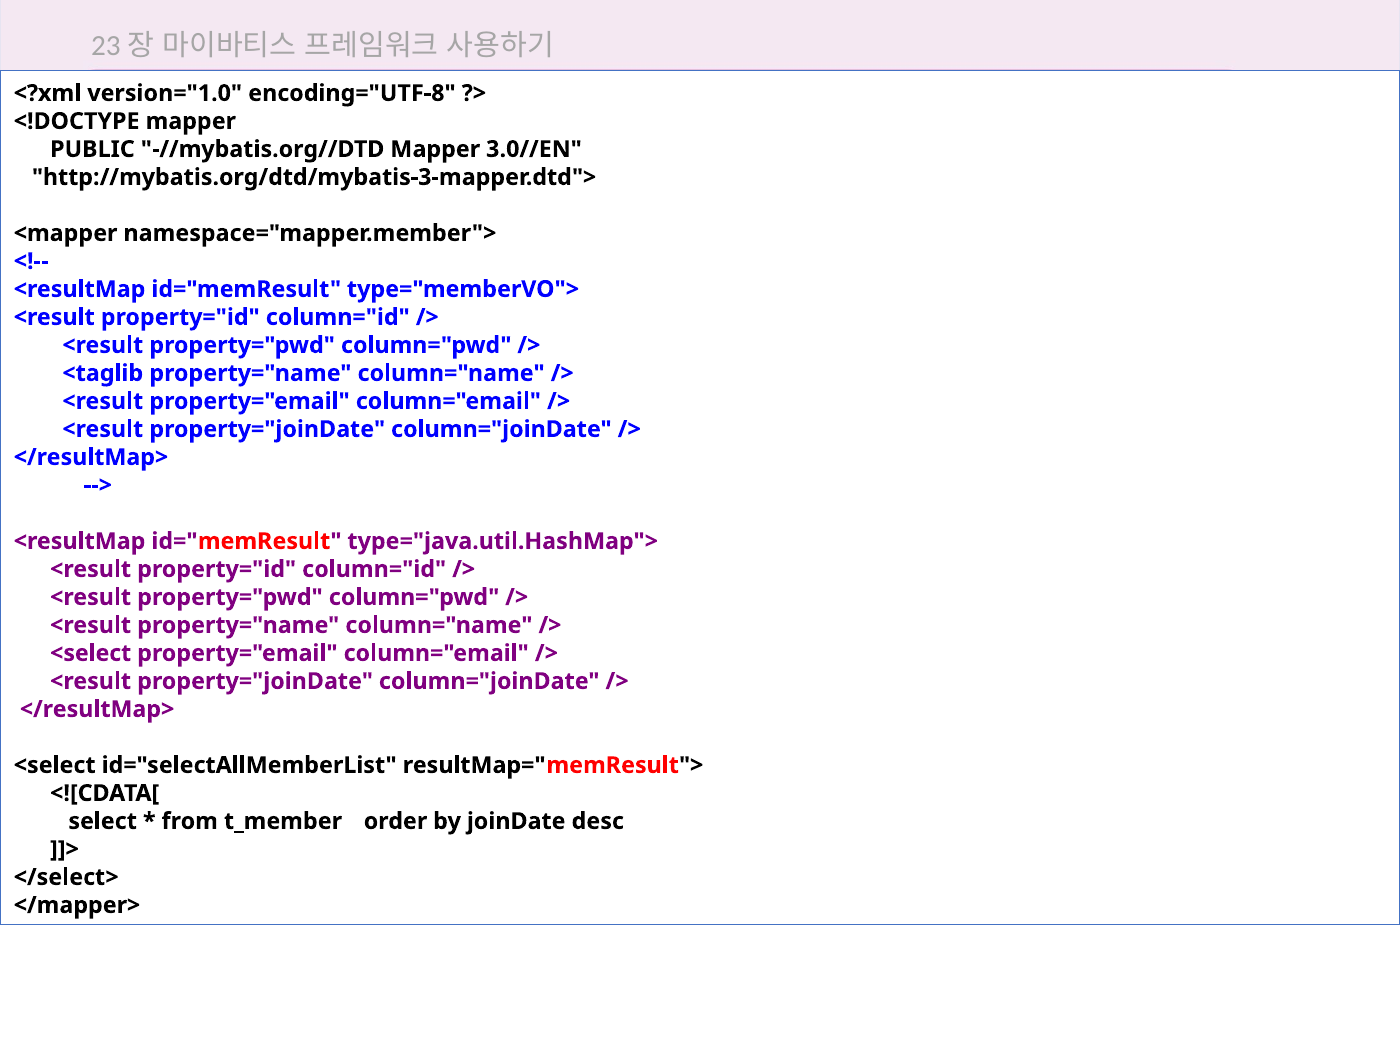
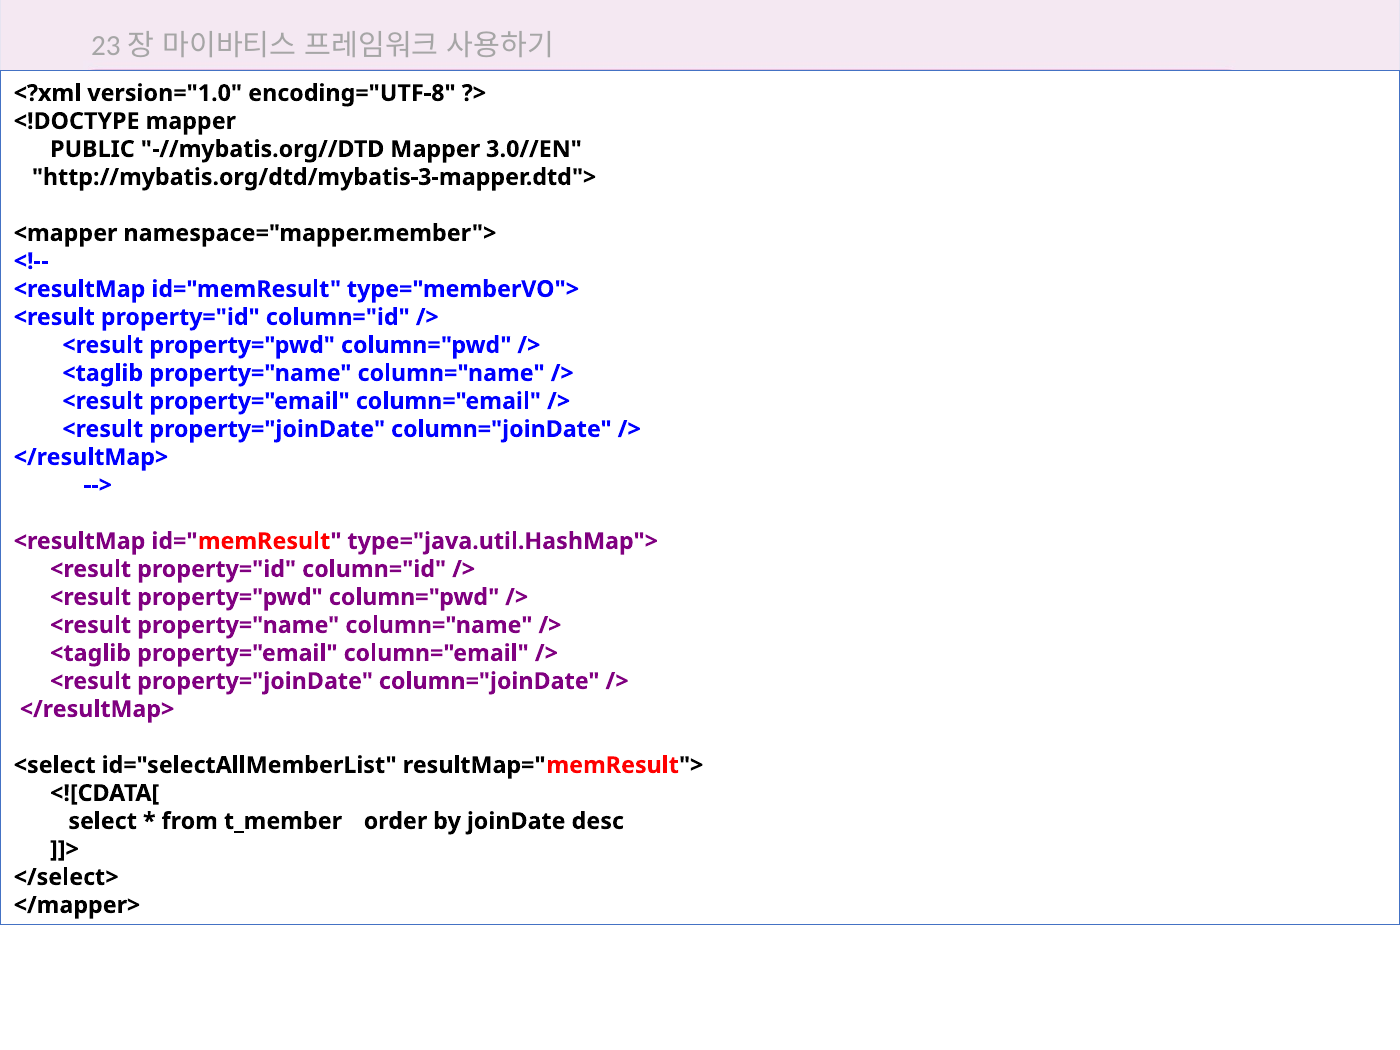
<select: <select -> <taglib (91, 653)
